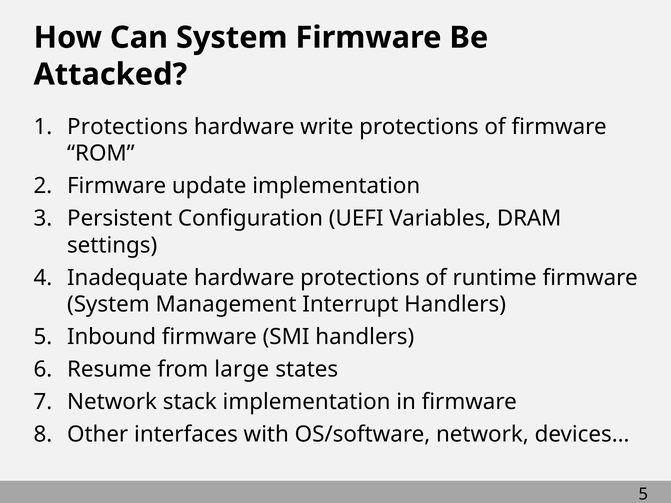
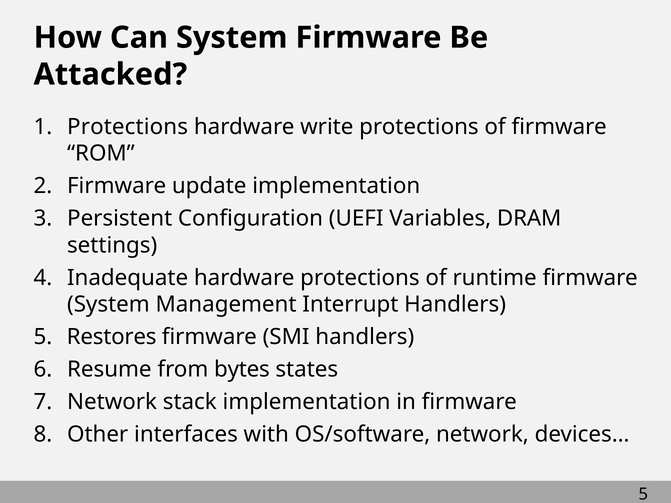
Inbound: Inbound -> Restores (112, 337)
large: large -> bytes (242, 370)
